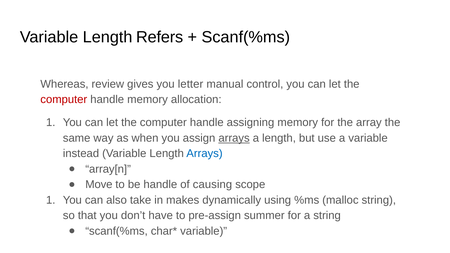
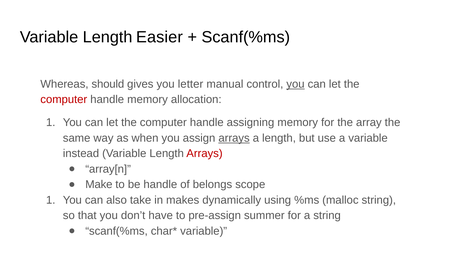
Refers: Refers -> Easier (159, 37)
review: review -> should (108, 84)
you underline: none -> present (295, 84)
Arrays colour: blue -> red (204, 154)
Move: Move -> Make (99, 185)
causing: causing -> belongs (213, 185)
